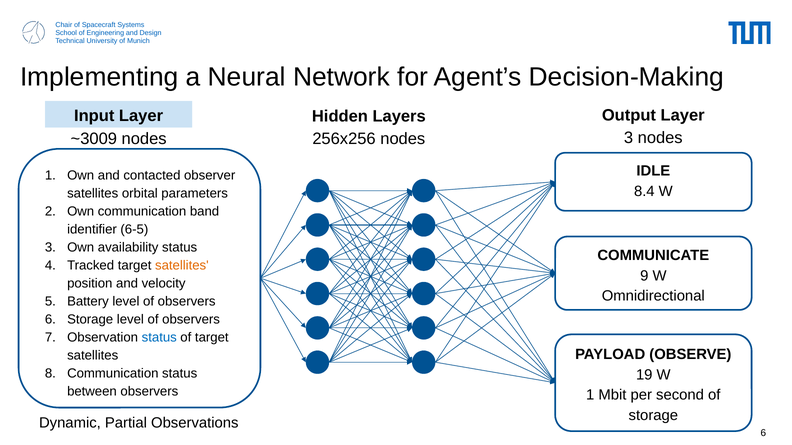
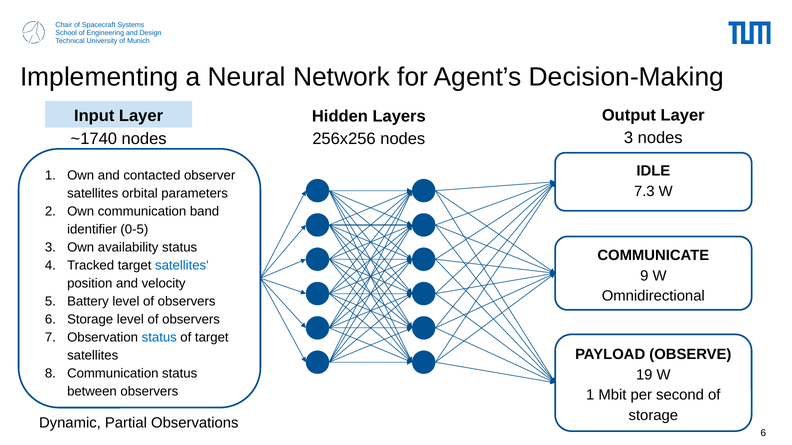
~3009: ~3009 -> ~1740 (94, 139)
8.4: 8.4 -> 7.3 (644, 191)
6-5: 6-5 -> 0-5 (134, 229)
satellites colour: orange -> blue (182, 266)
